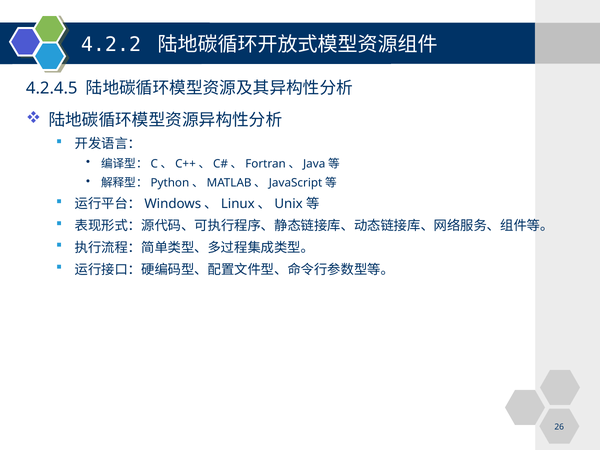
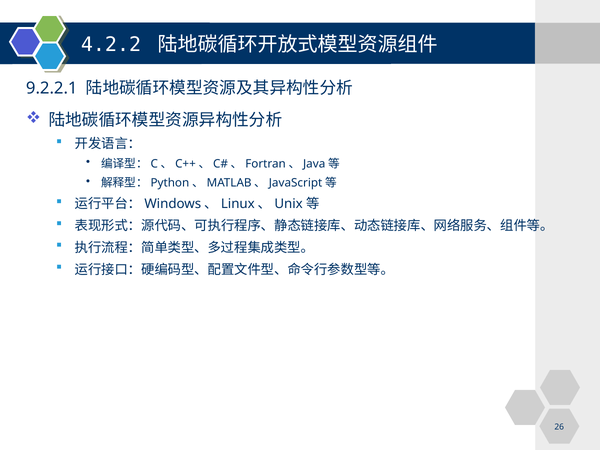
4.2.4.5: 4.2.4.5 -> 9.2.2.1 (52, 88)
